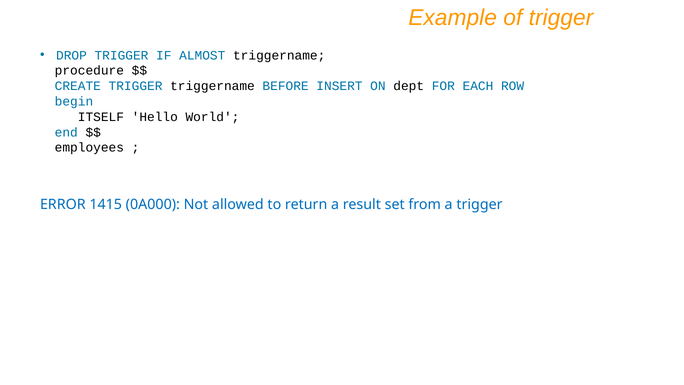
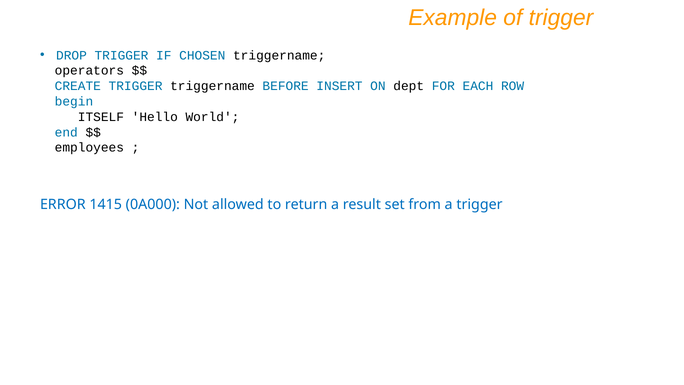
ALMOST: ALMOST -> CHOSEN (202, 55)
procedure: procedure -> operators (89, 71)
